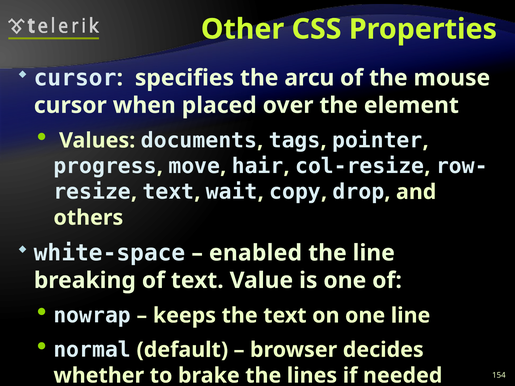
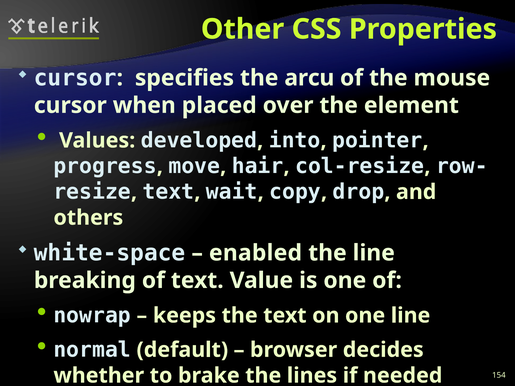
documents: documents -> developed (199, 141)
tags: tags -> into (295, 141)
